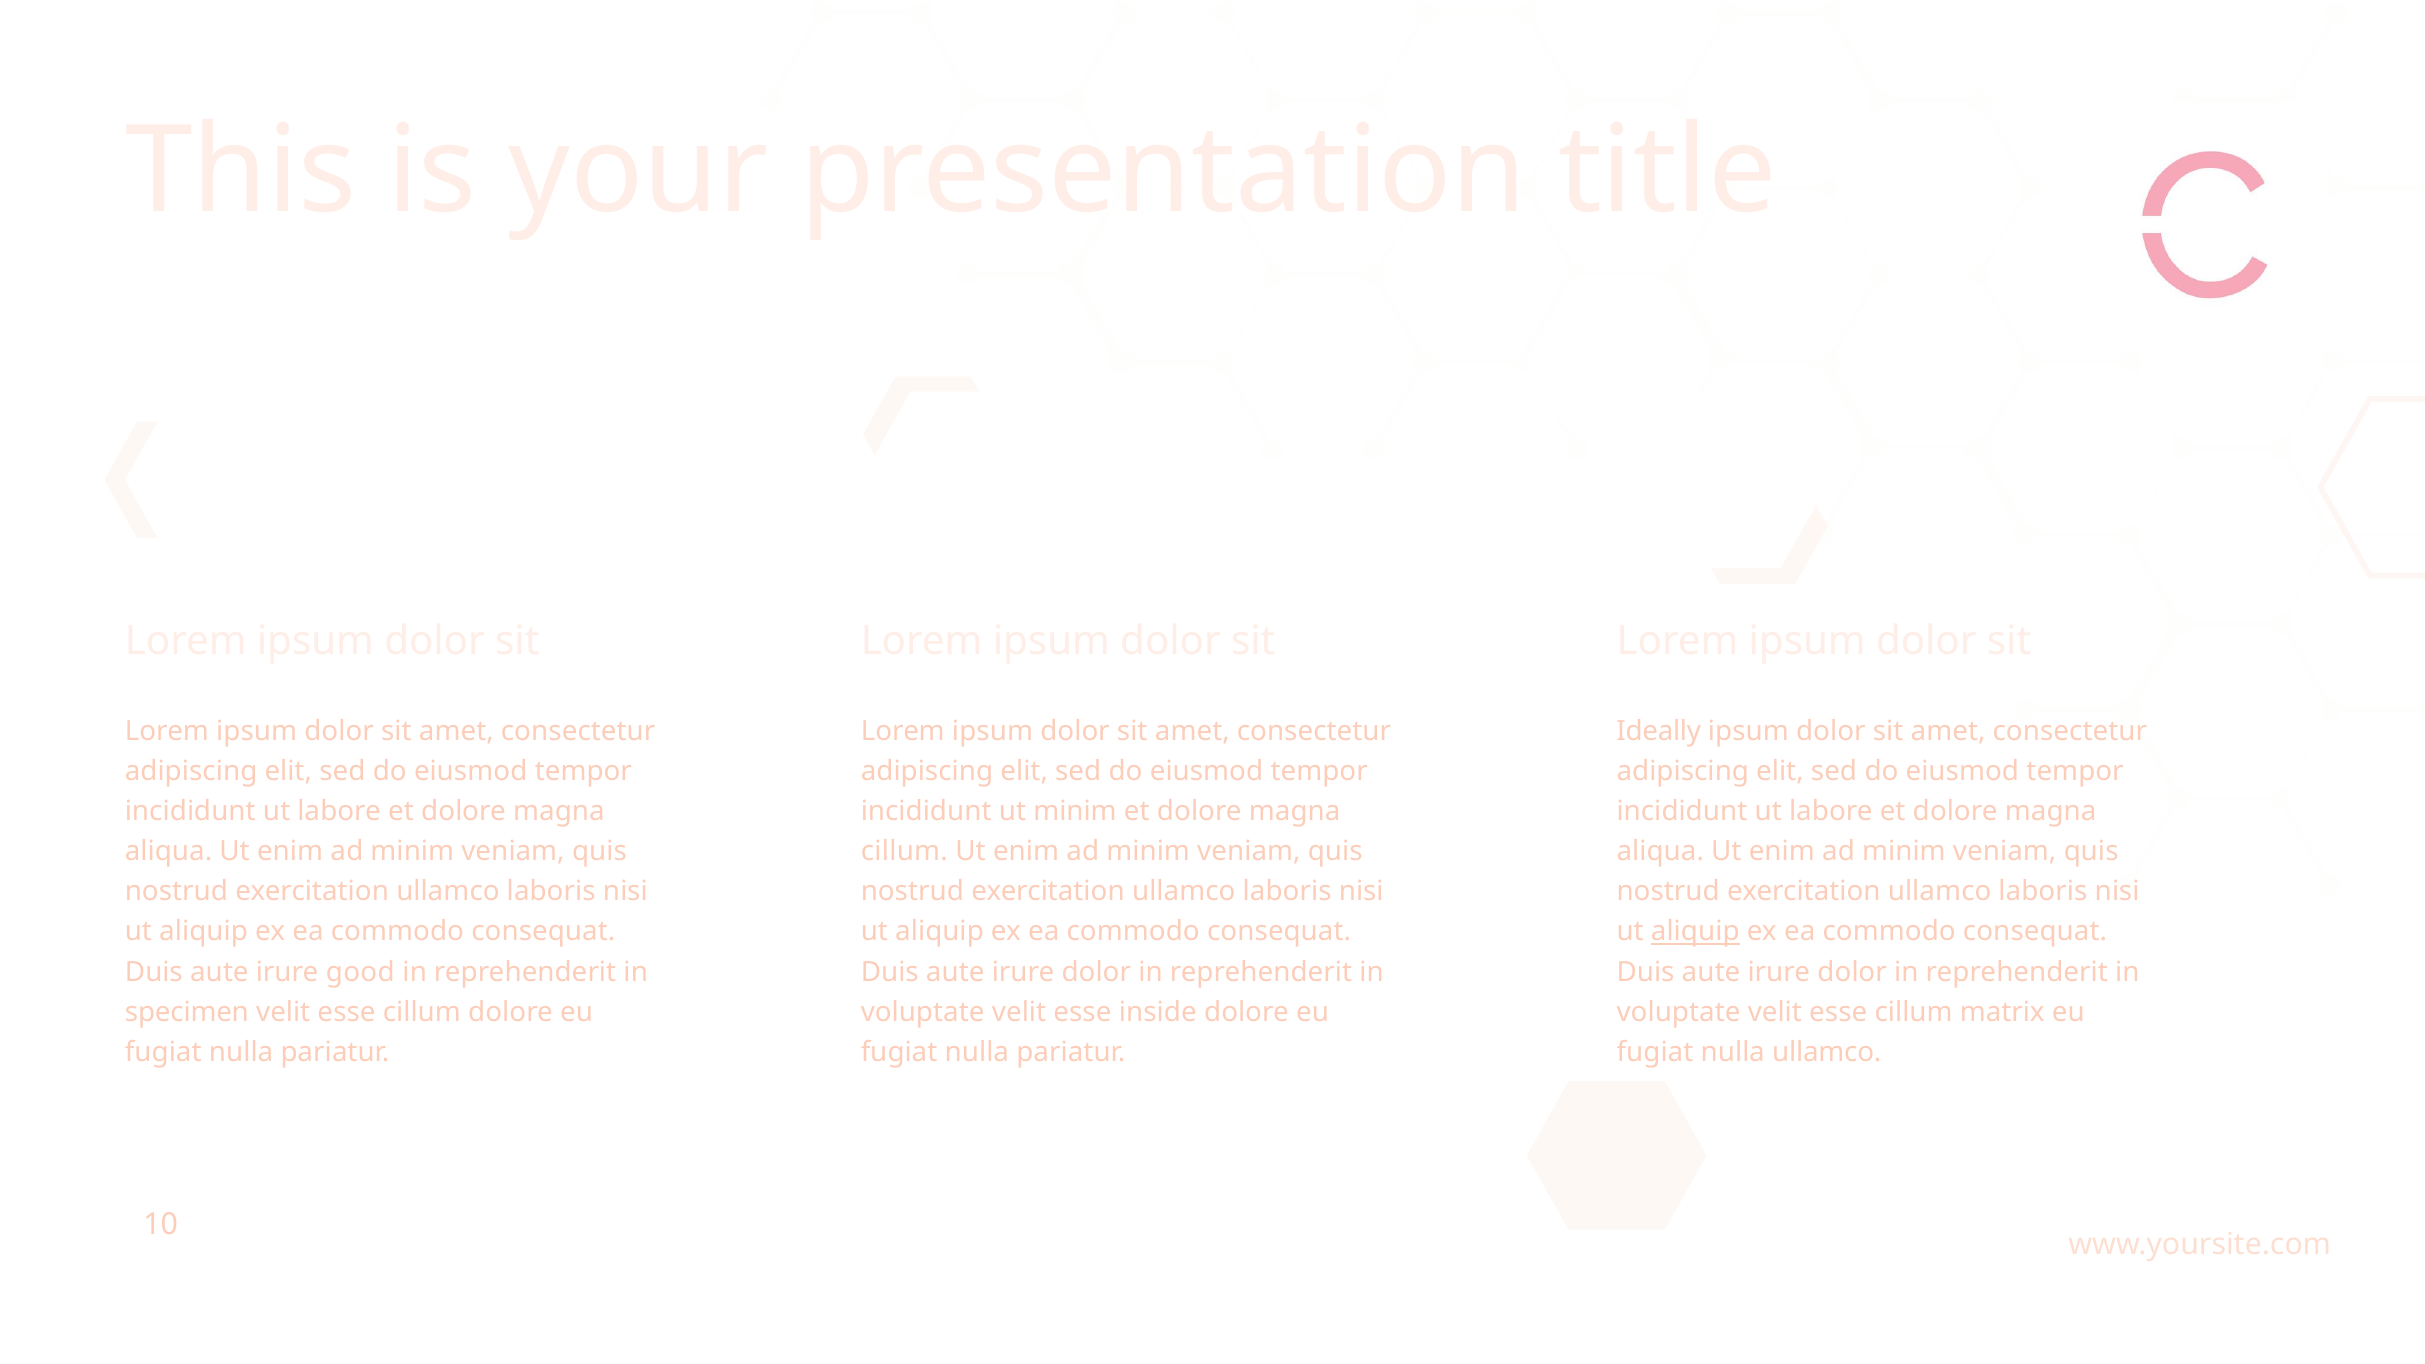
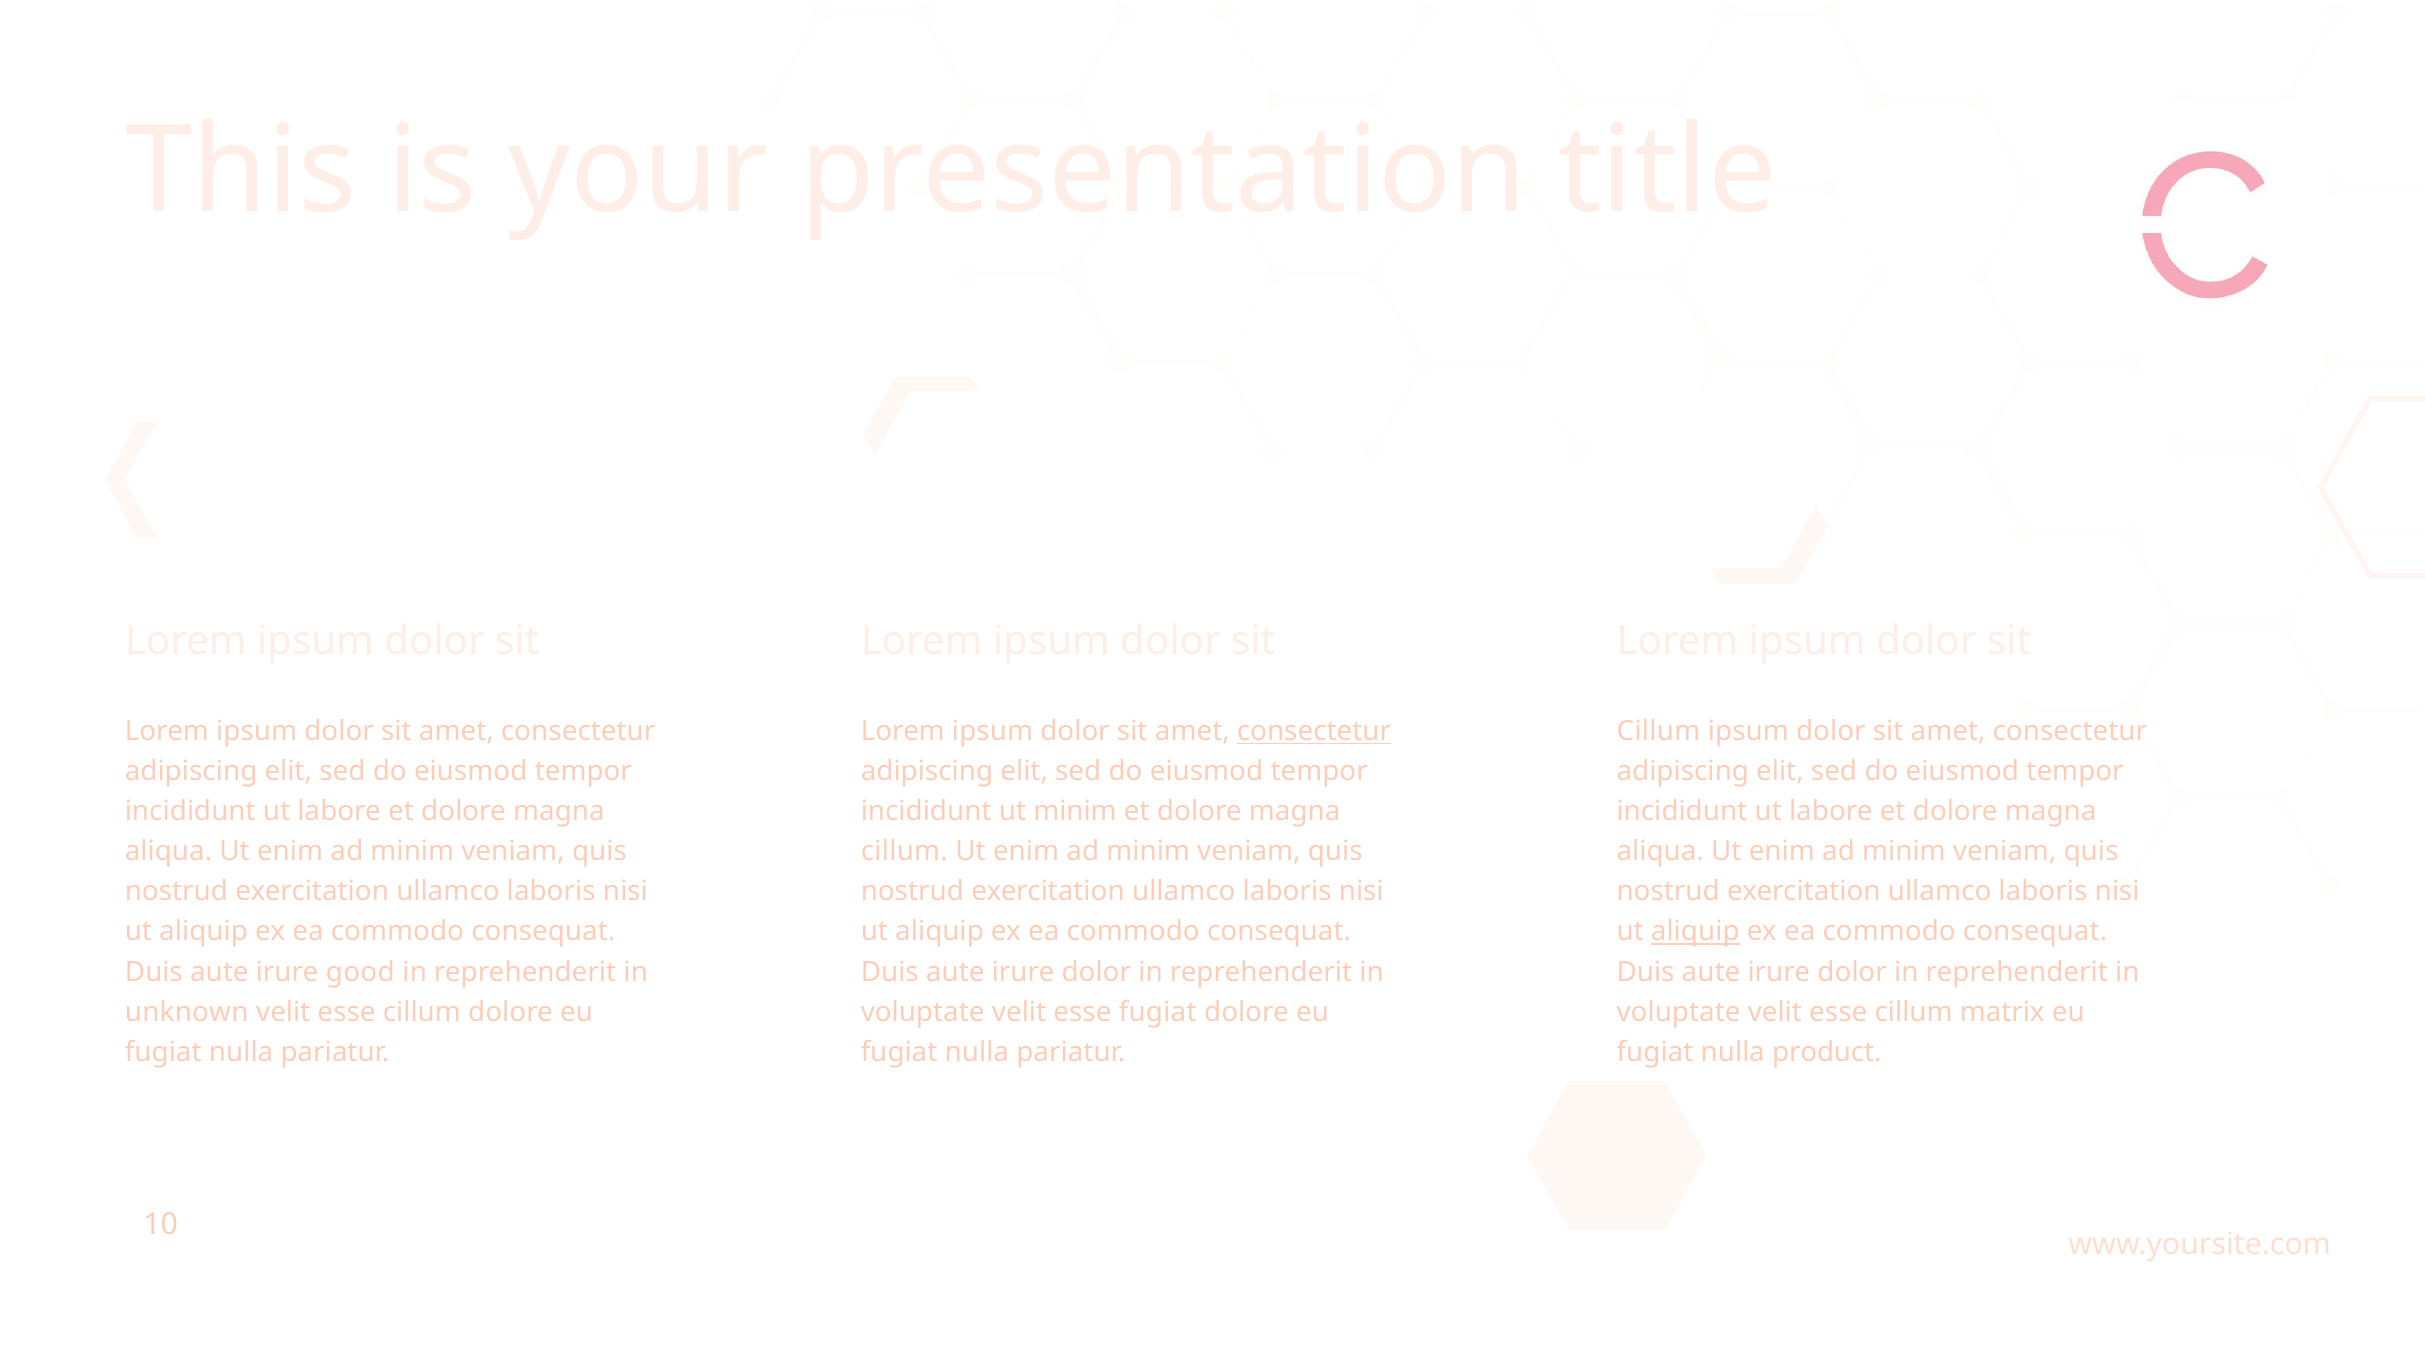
consectetur underline: none -> present (1314, 732)
Ideally: Ideally -> Cillum (1658, 732)
specimen: specimen -> unknown (187, 1012)
esse inside: inside -> fugiat (1158, 1012)
nulla ullamco: ullamco -> product (1827, 1052)
